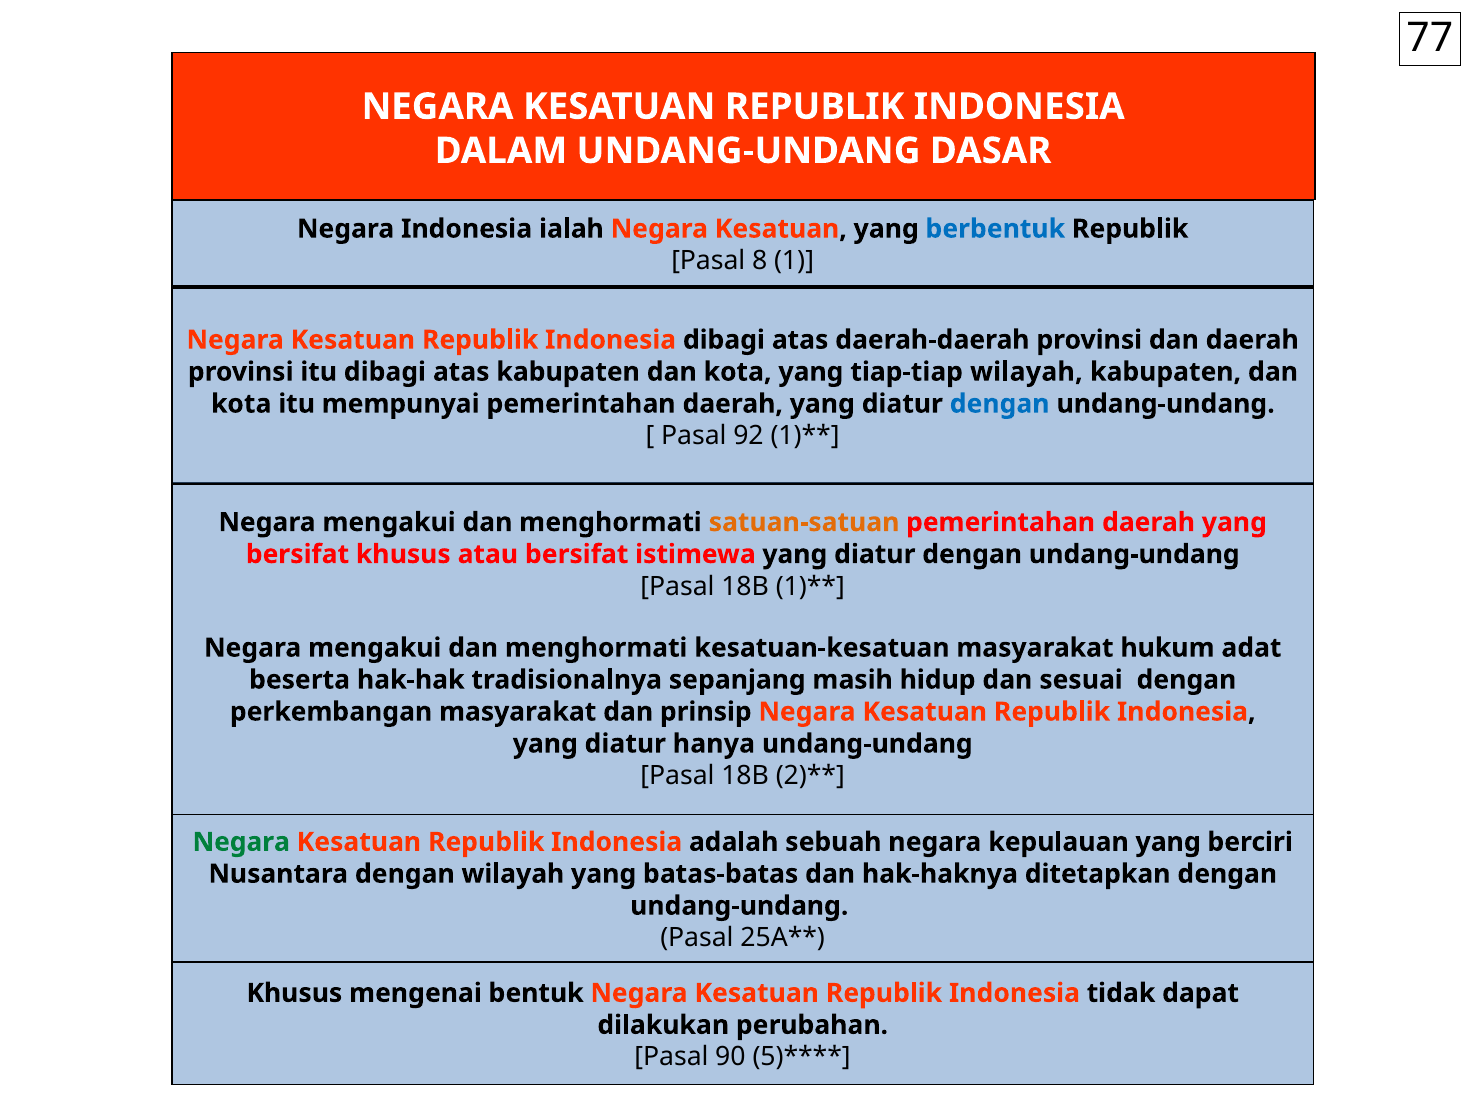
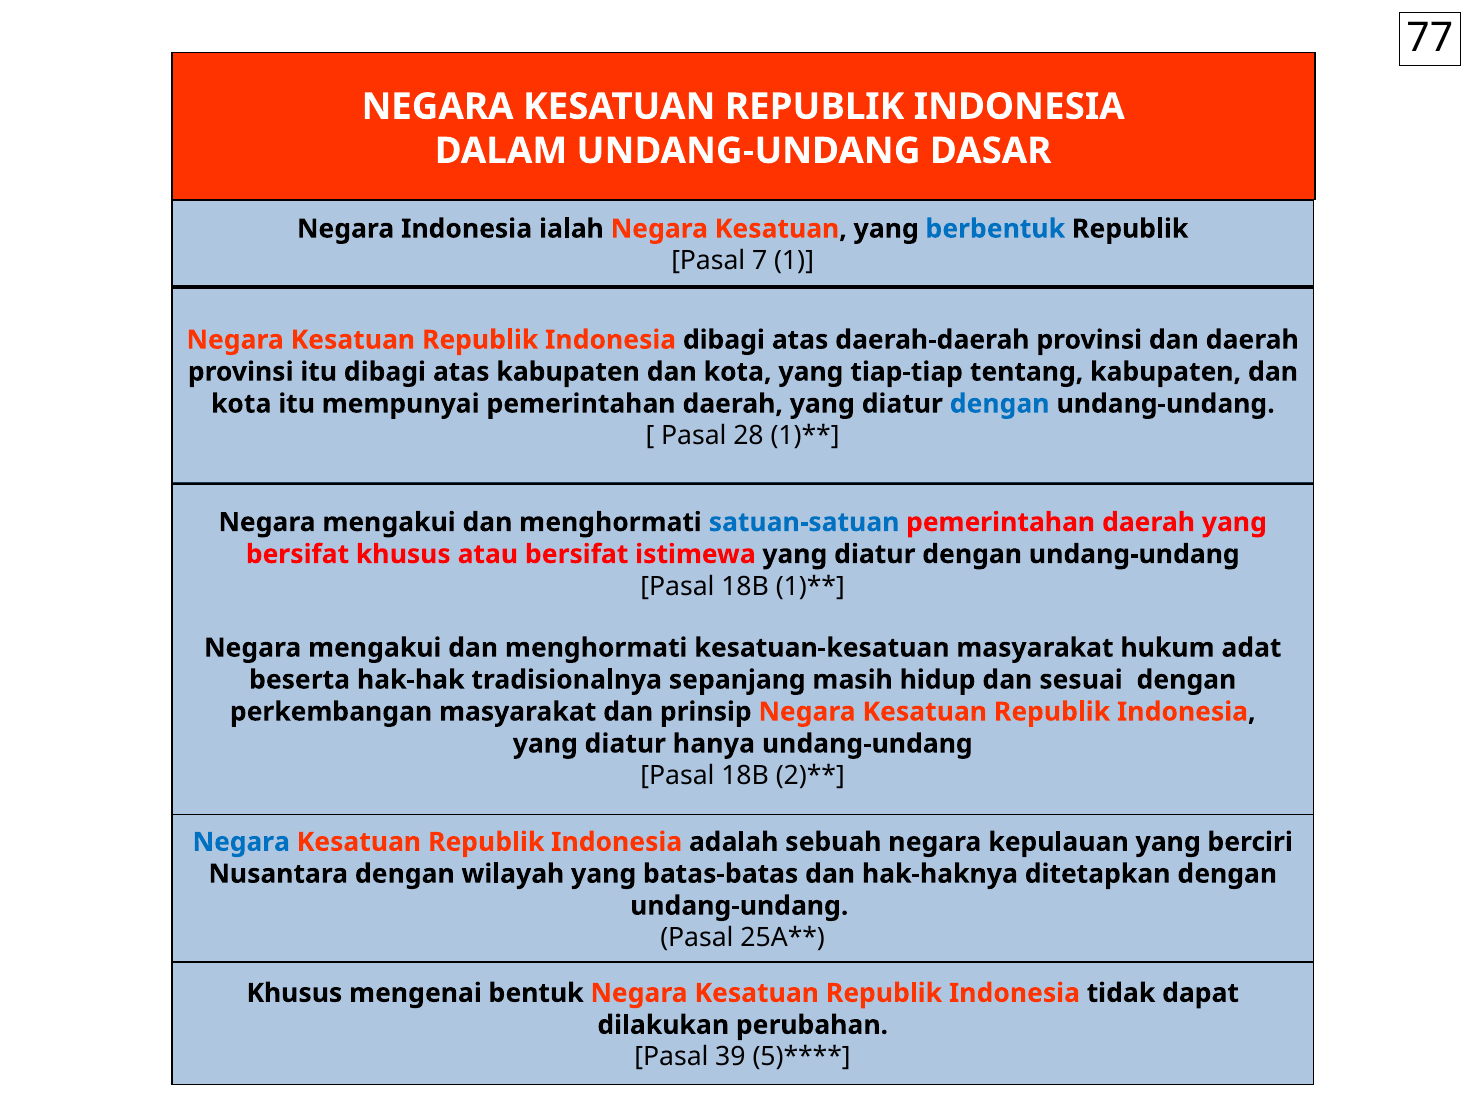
8: 8 -> 7 (760, 261)
tiap-tiap wilayah: wilayah -> tentang (1027, 372)
92: 92 -> 28 (748, 436)
satuan-satuan colour: orange -> blue (804, 522)
Negara colour: green -> blue (241, 842)
90: 90 -> 39 (730, 1057)
